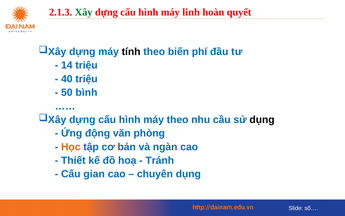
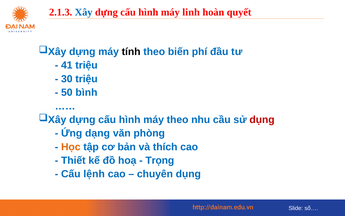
Xây colour: green -> blue (84, 12)
14: 14 -> 41 (67, 65)
40: 40 -> 30 (67, 79)
dụng colour: black -> red (262, 120)
động: động -> dạng (98, 133)
ngàn: ngàn -> thích (165, 147)
Tránh: Tránh -> Trọng (160, 160)
gian: gian -> lệnh (94, 174)
